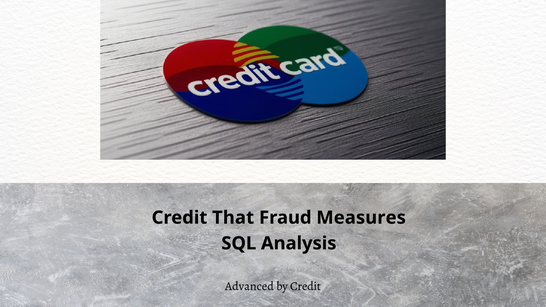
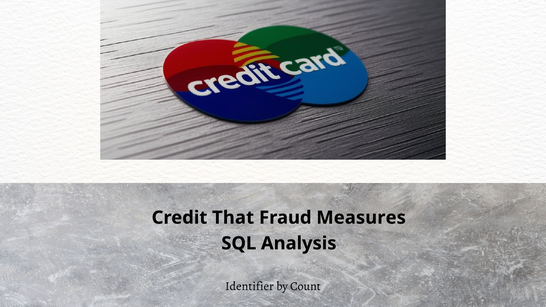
Advanced: Advanced -> Identifier (249, 286)
by Credit: Credit -> Count (305, 286)
